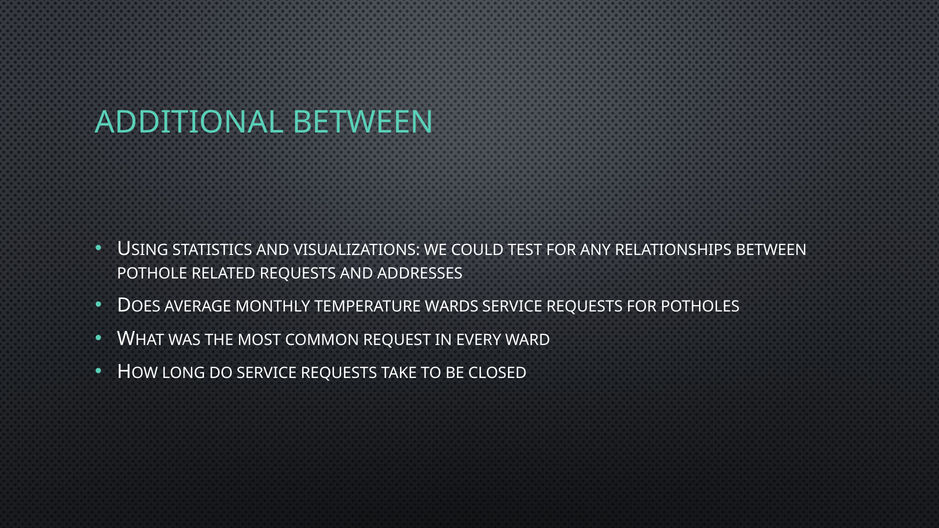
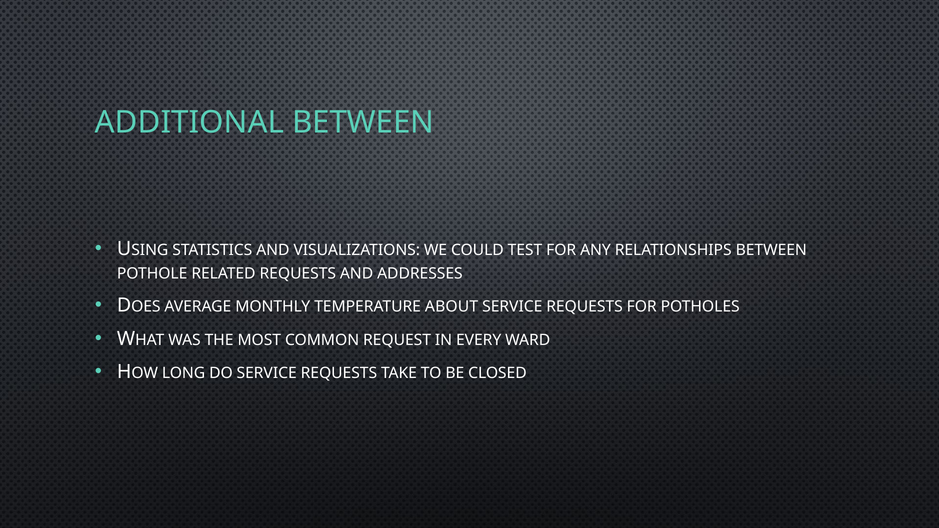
WARDS: WARDS -> ABOUT (452, 307)
